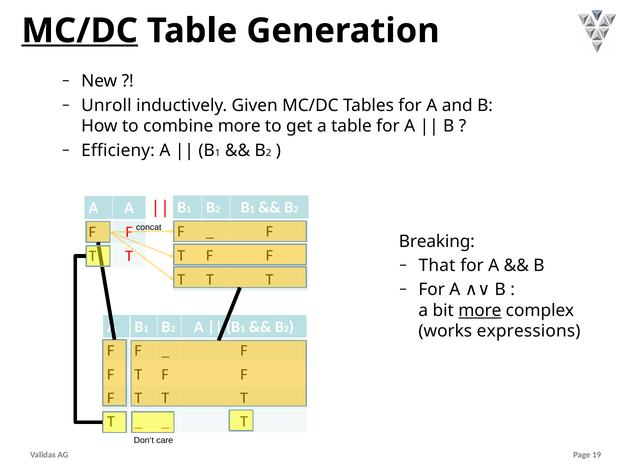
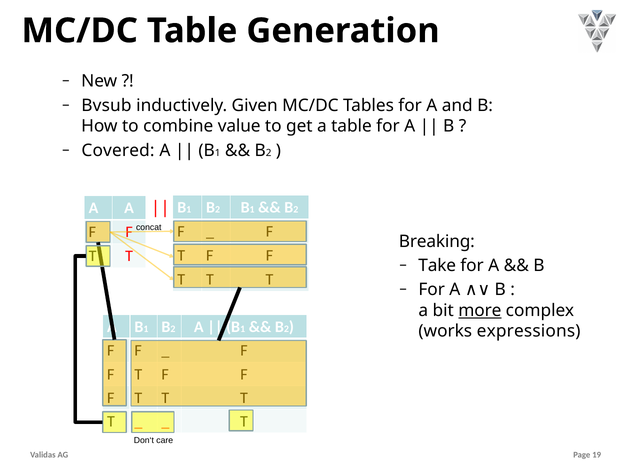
MC/DC underline: present -> none (80, 31)
Unroll: Unroll -> Bvsub (106, 106)
combine more: more -> value (239, 126)
Efficieny: Efficieny -> Covered (118, 150)
That: That -> Take (437, 266)
